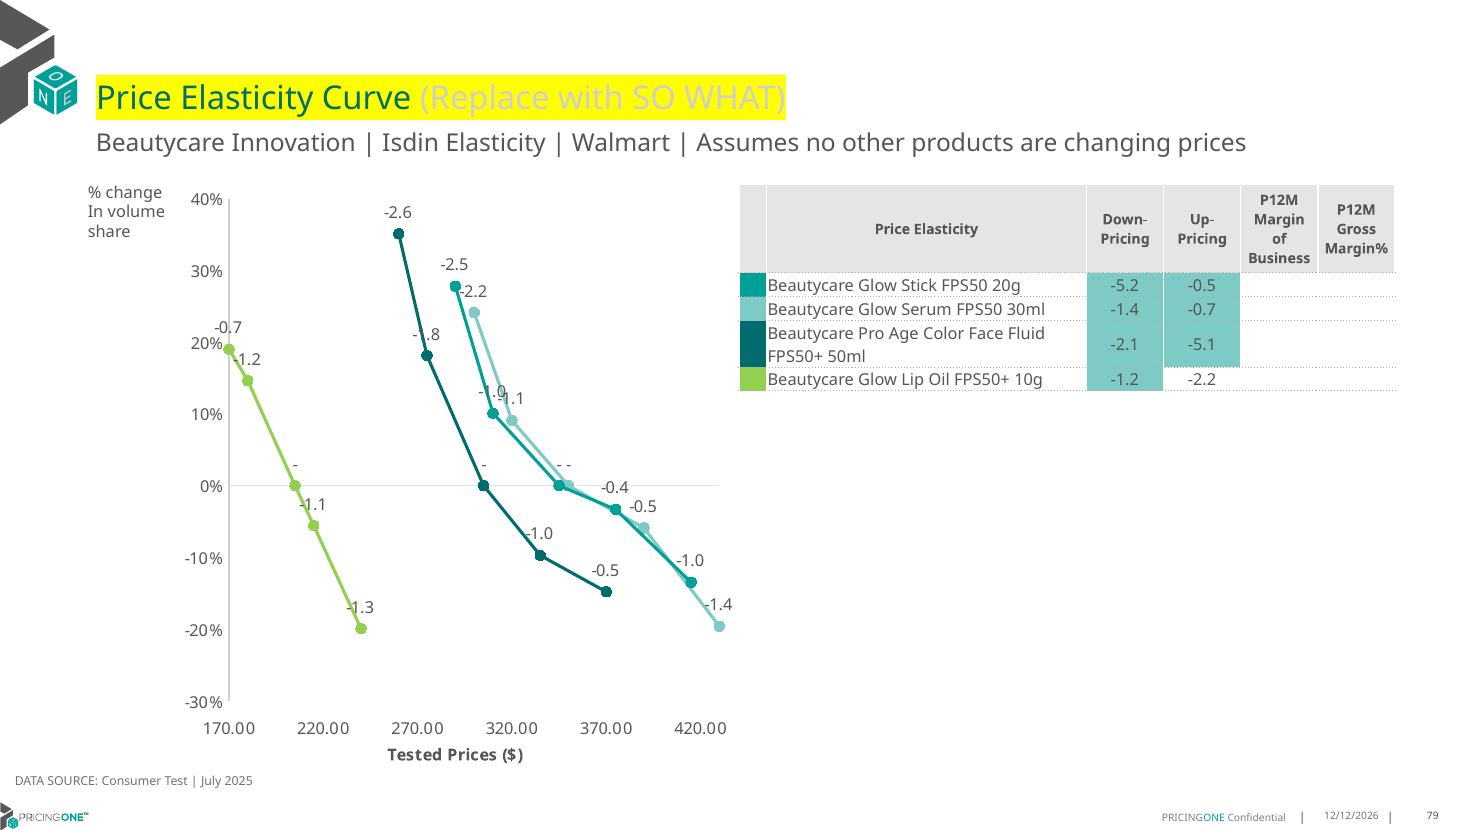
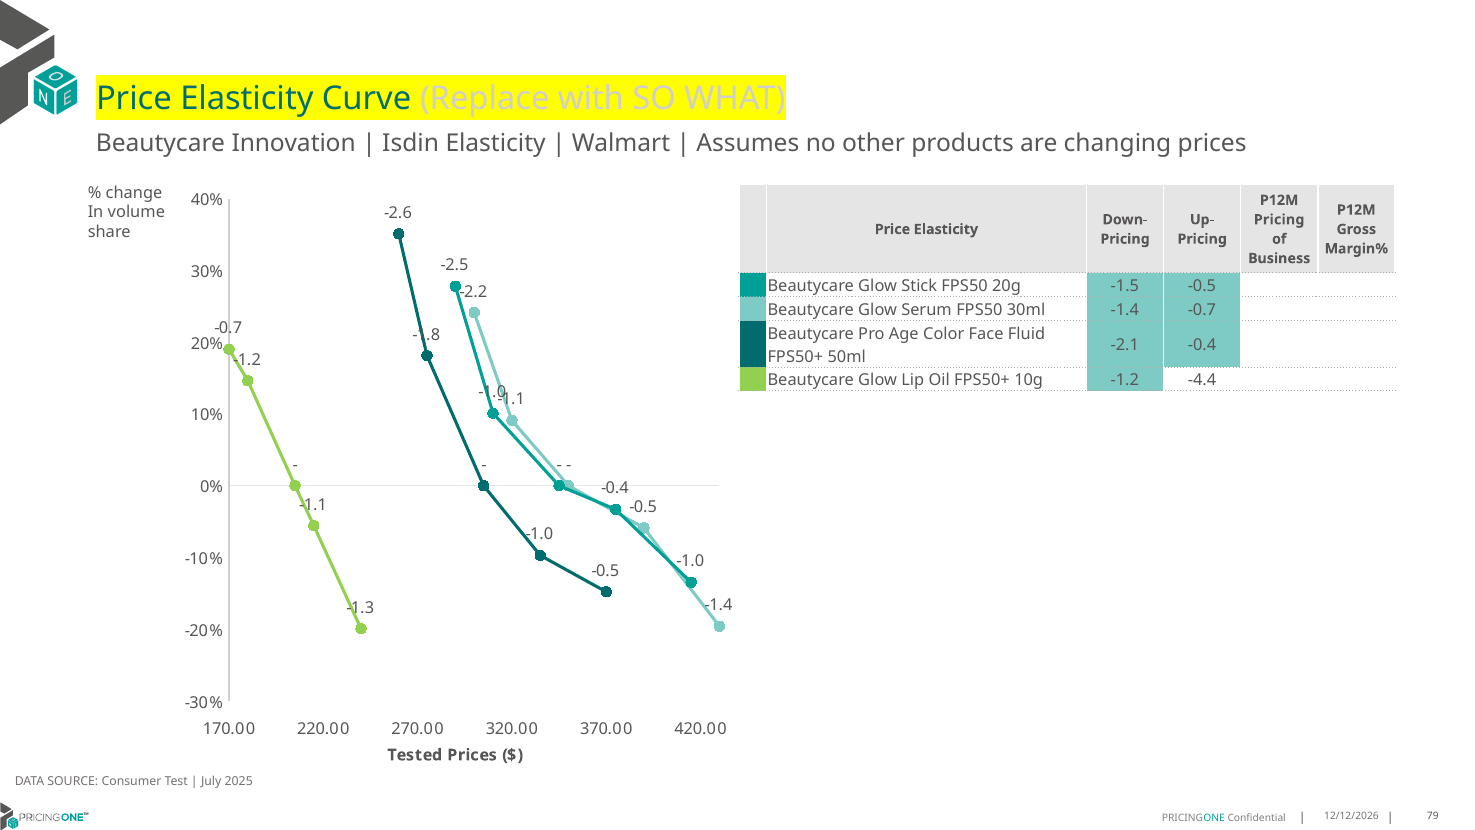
Margin: Margin -> Pricing (1279, 220)
-5.2: -5.2 -> -1.5 (1125, 286)
-2.1 -5.1: -5.1 -> -0.4 (1202, 345)
-1.2 -2.2: -2.2 -> -4.4 (1202, 380)
